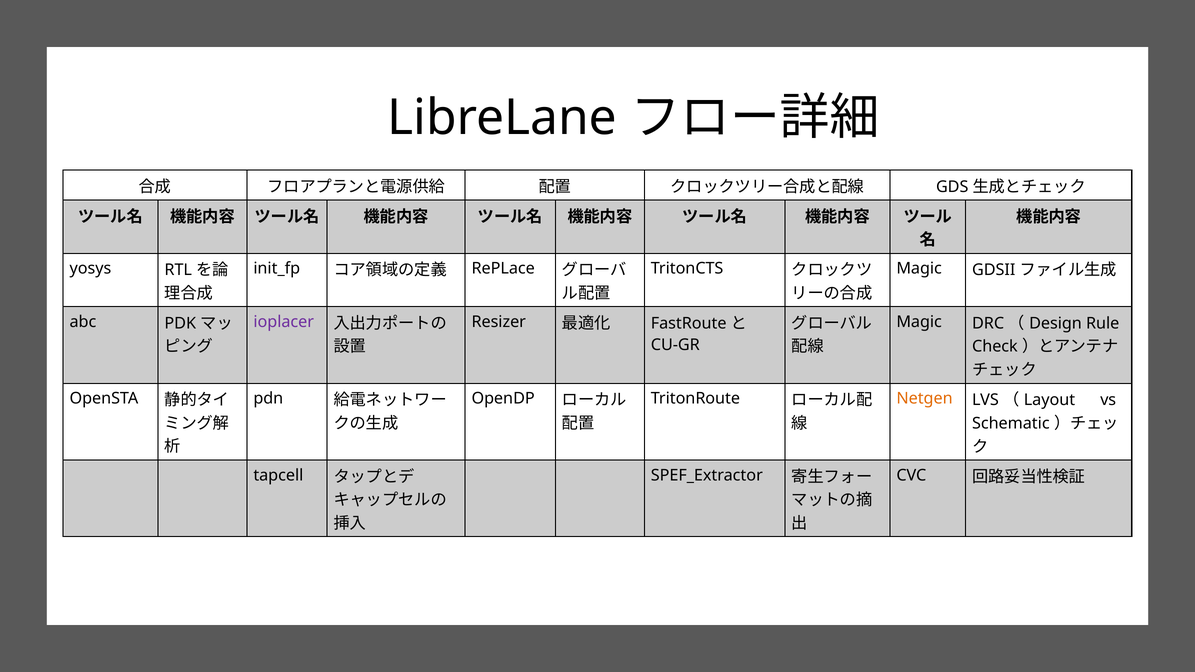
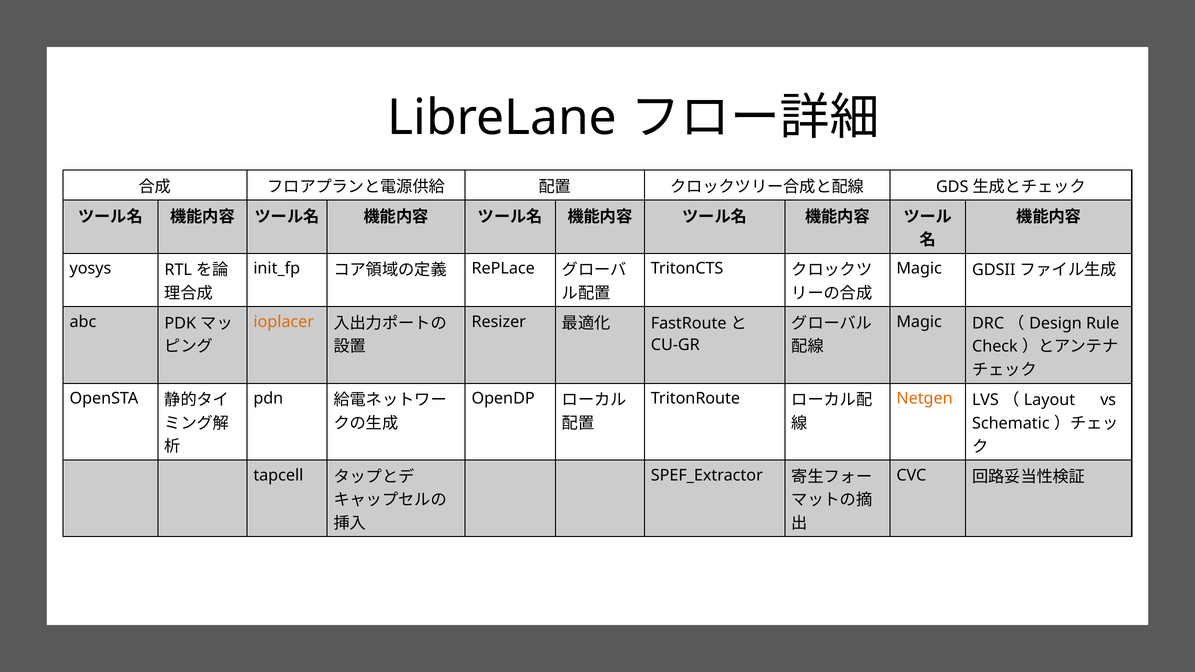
ioplacer colour: purple -> orange (284, 322)
